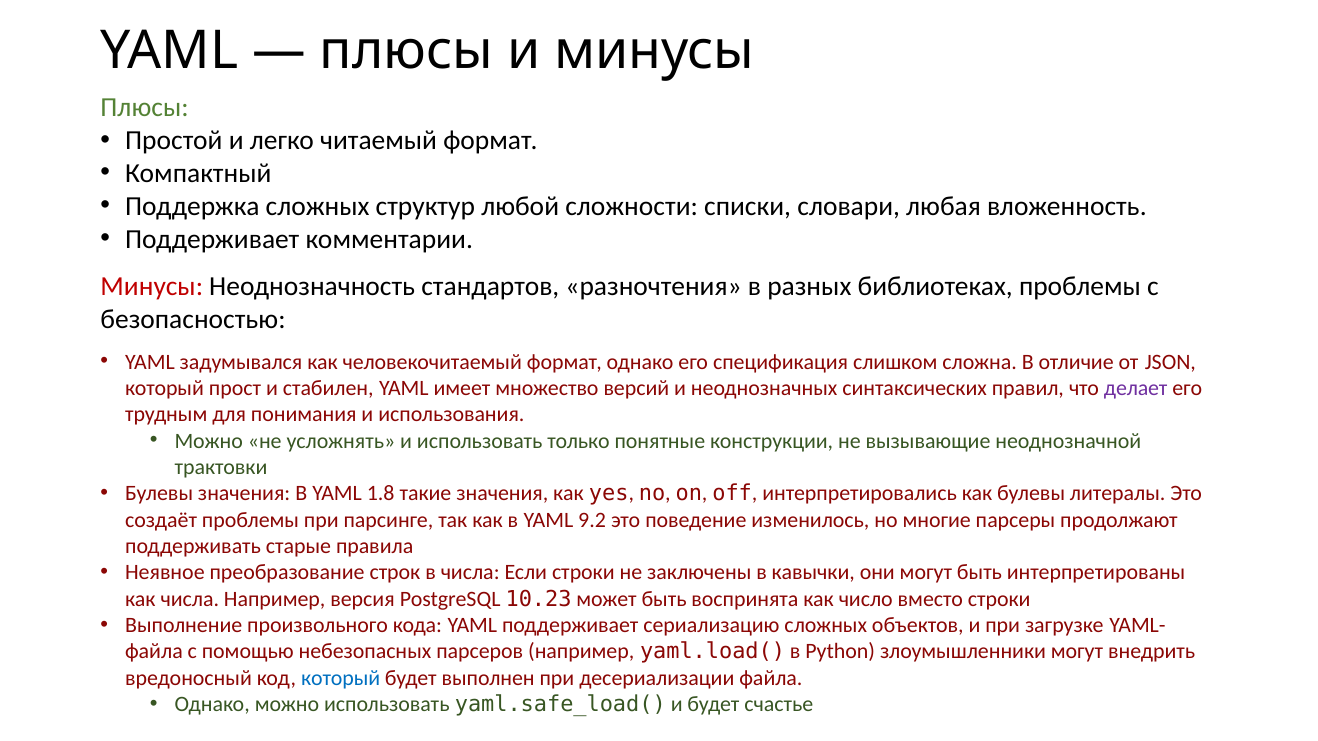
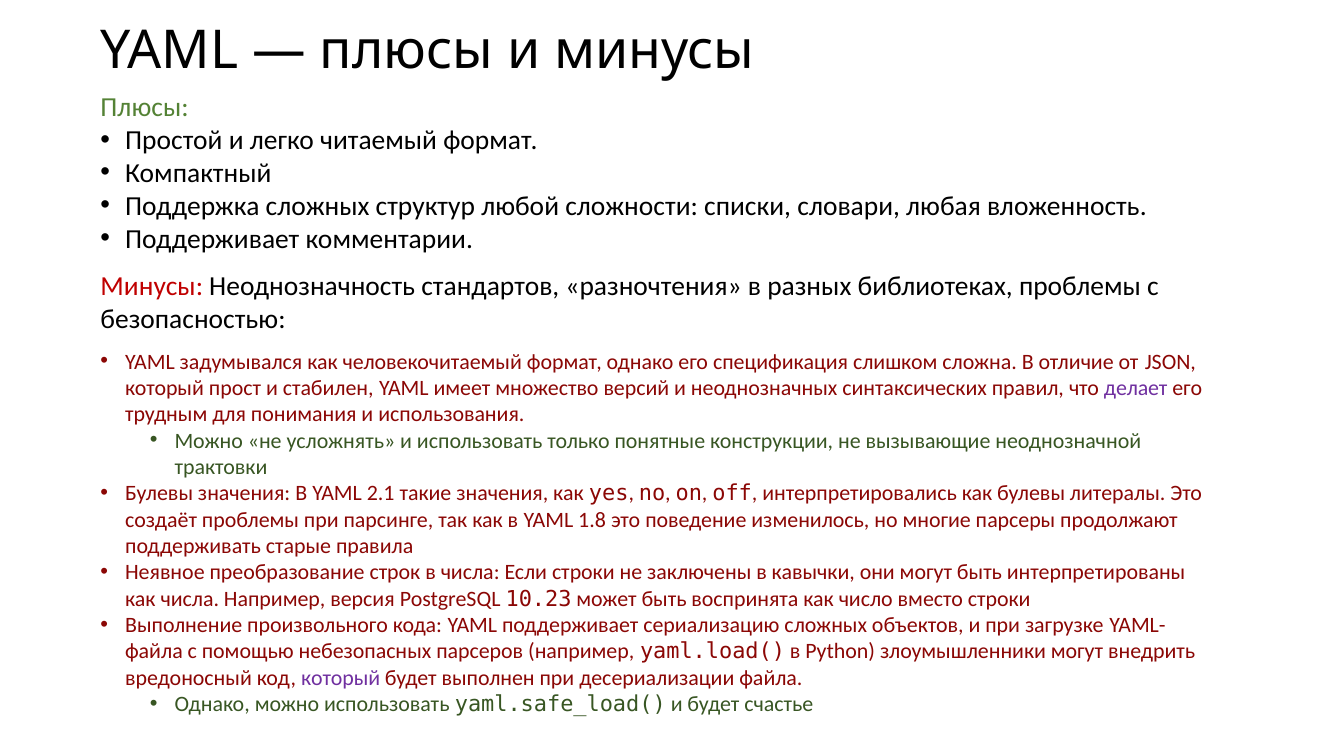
1.8: 1.8 -> 2.1 (381, 494)
9.2: 9.2 -> 1.8 (592, 520)
который colour: blue -> purple (341, 678)
